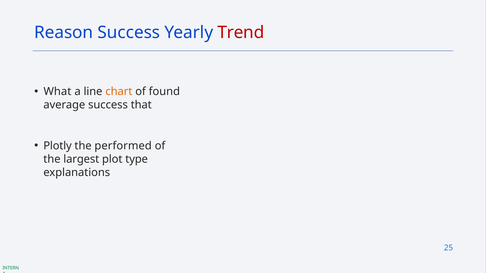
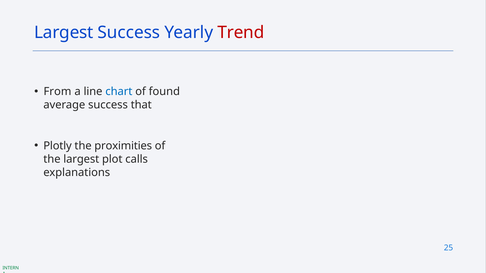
Reason: Reason -> Largest (64, 32)
What: What -> From (57, 92)
chart colour: orange -> blue (119, 92)
performed: performed -> proximities (123, 146)
type: type -> calls (137, 159)
